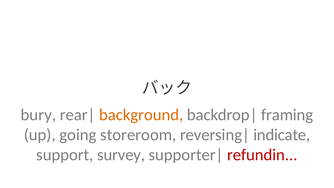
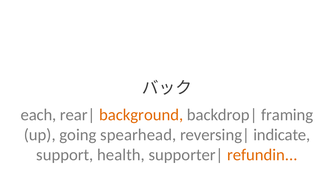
bury: bury -> each (38, 115)
storeroom: storeroom -> spearhead (138, 135)
survey: survey -> health (121, 155)
refundin colour: red -> orange (262, 155)
